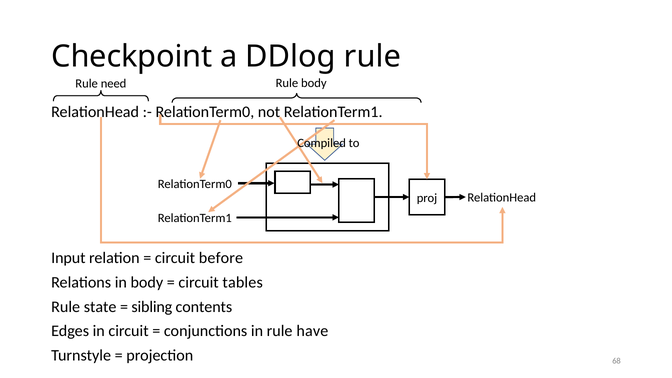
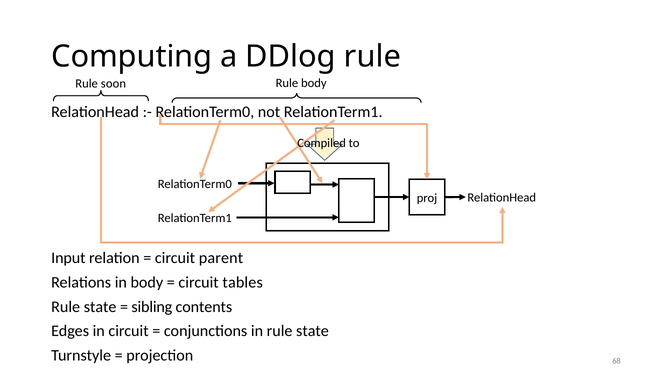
Checkpoint: Checkpoint -> Computing (132, 56)
need: need -> soon (113, 84)
before: before -> parent (221, 258)
in rule have: have -> state (312, 331)
